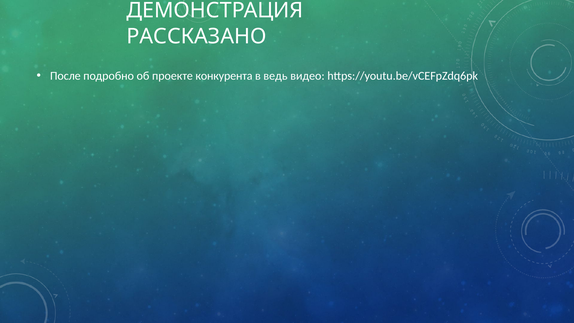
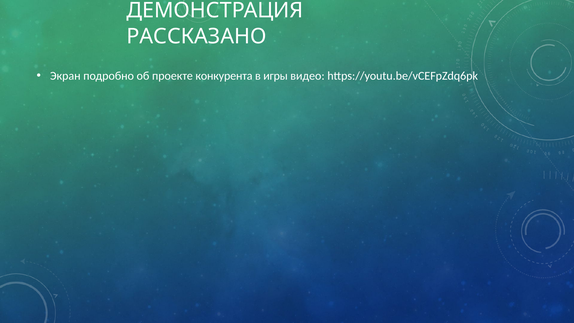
После: После -> Экран (65, 76)
ведь: ведь -> игры (276, 76)
